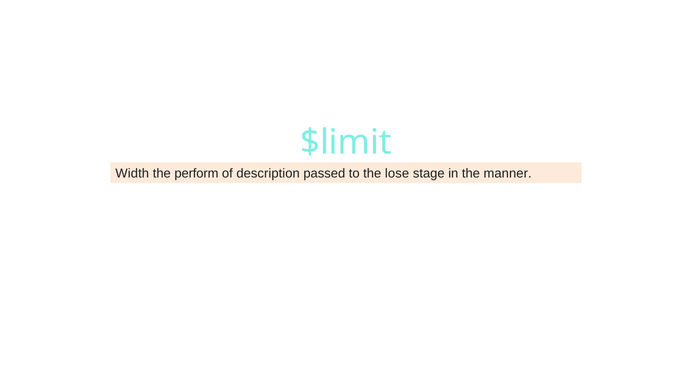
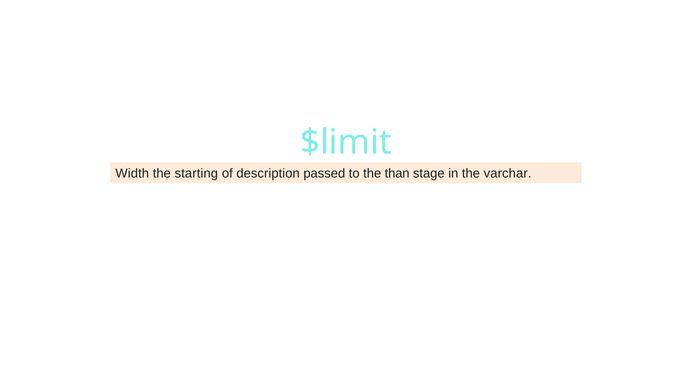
perform: perform -> starting (196, 174)
lose: lose -> than (397, 174)
manner: manner -> varchar (508, 174)
